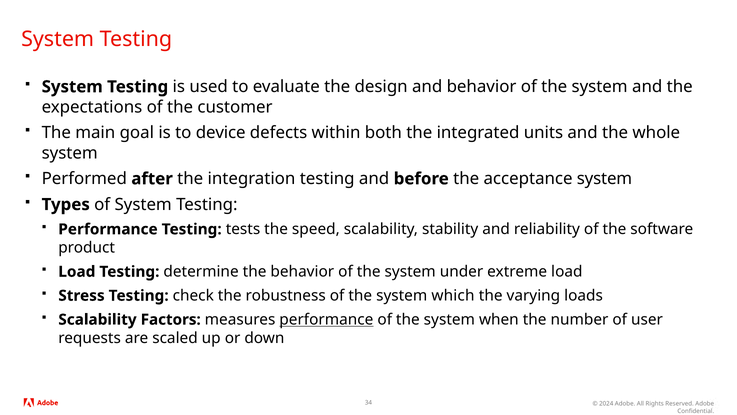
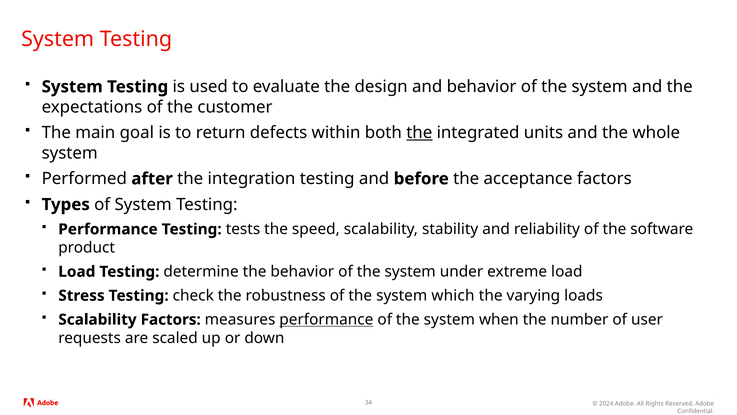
device: device -> return (221, 133)
the underline: none -> present (419, 133)
acceptance system: system -> factors (604, 179)
